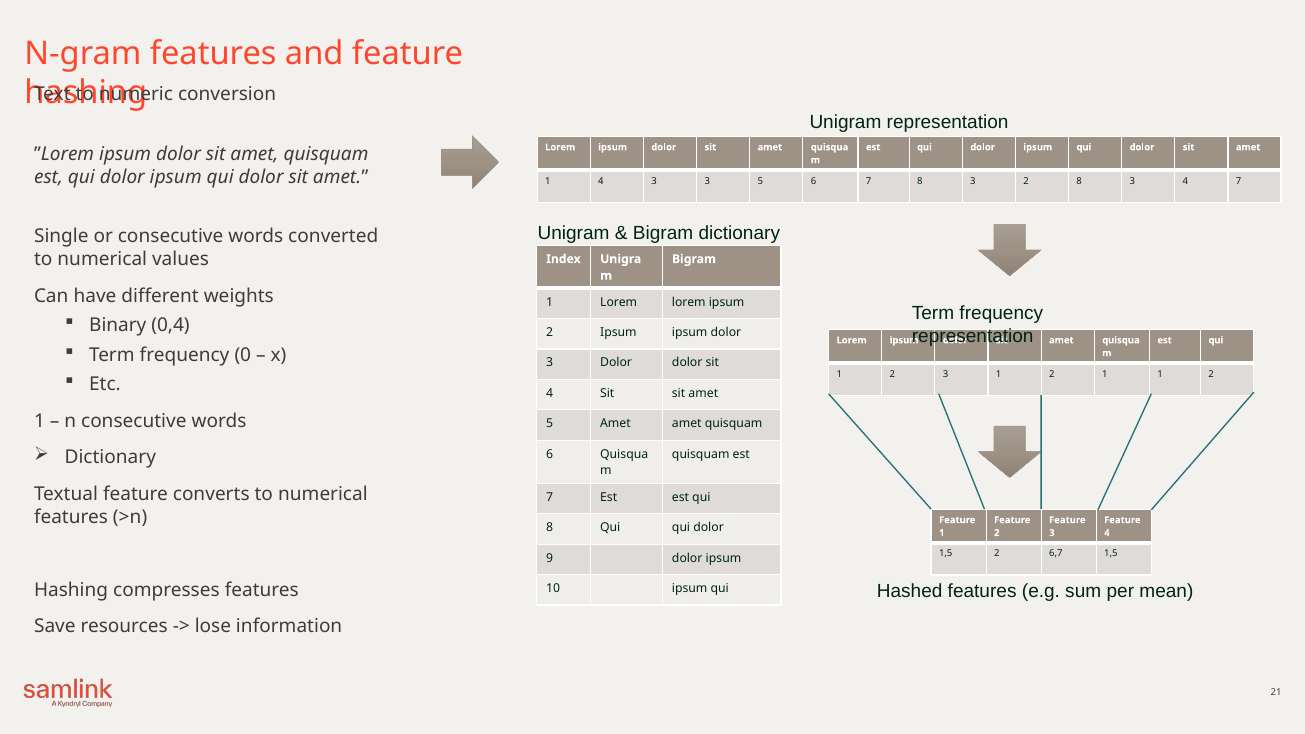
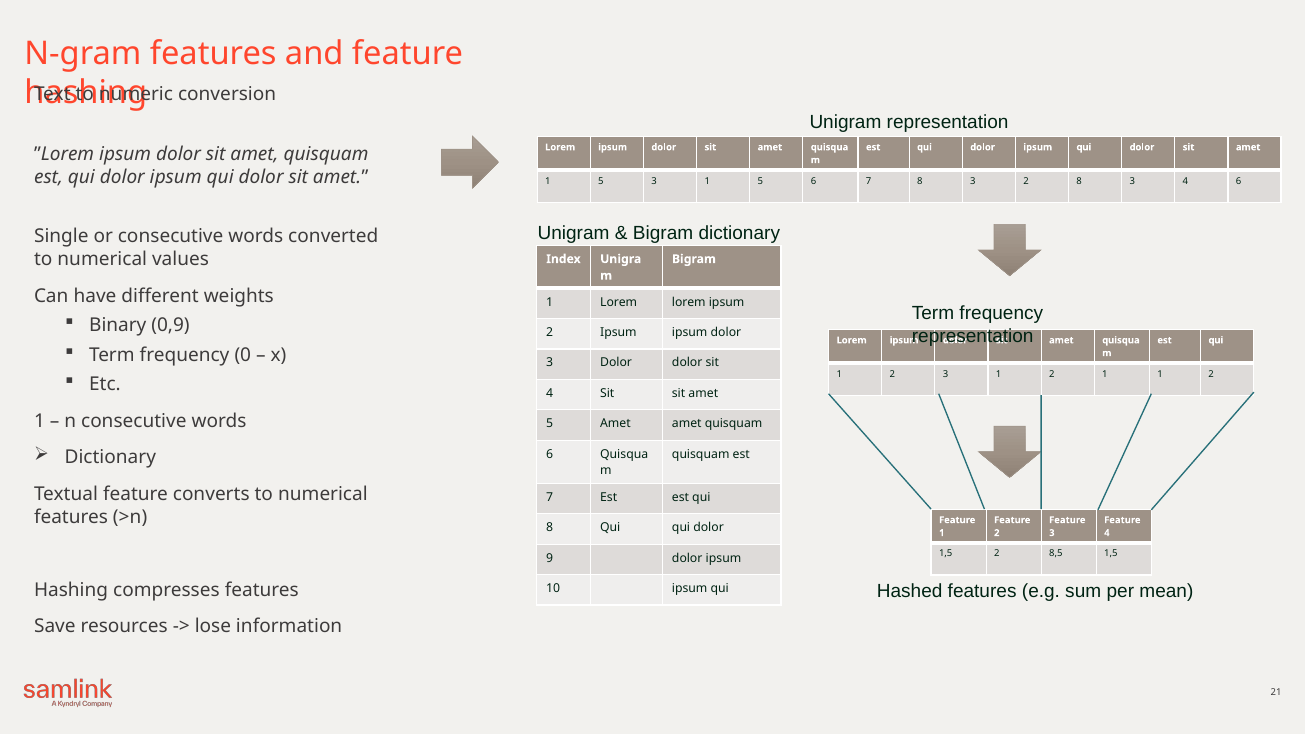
4: 4 -> 5 (601, 181)
3: 3 -> 1 (707, 181)
4 7: 7 -> 6 (1239, 181)
0,4: 0,4 -> 0,9 (171, 325)
6,7: 6,7 -> 8,5 (1056, 554)
